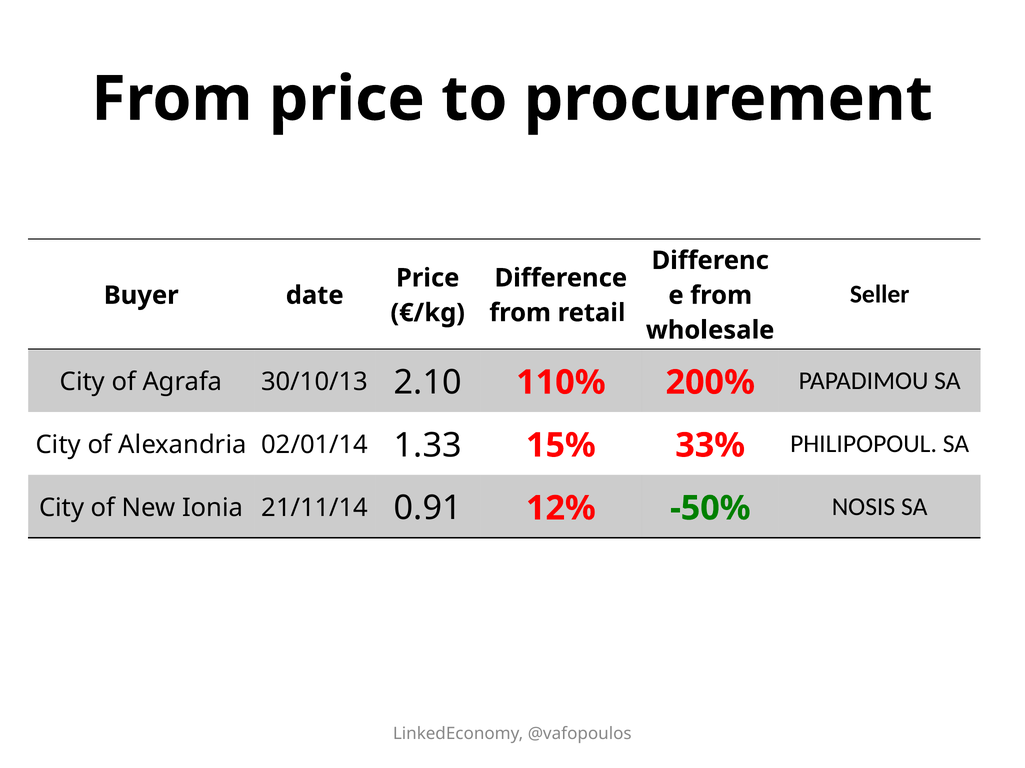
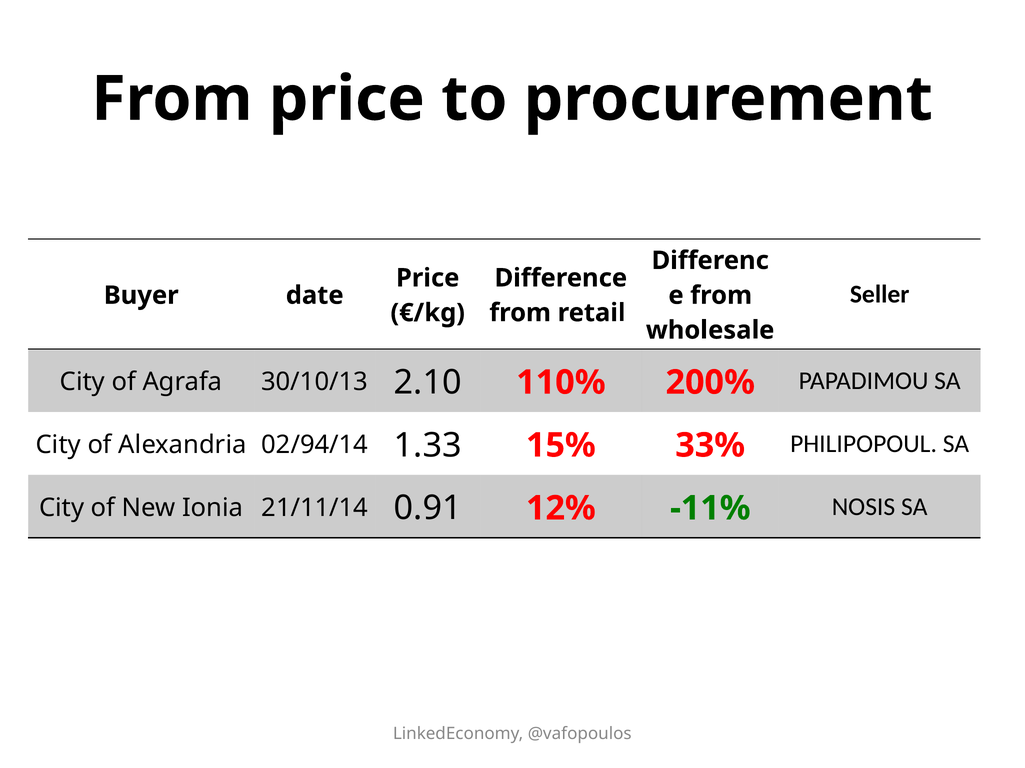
02/01/14: 02/01/14 -> 02/94/14 (315, 445)
-50%: -50% -> -11% (710, 509)
